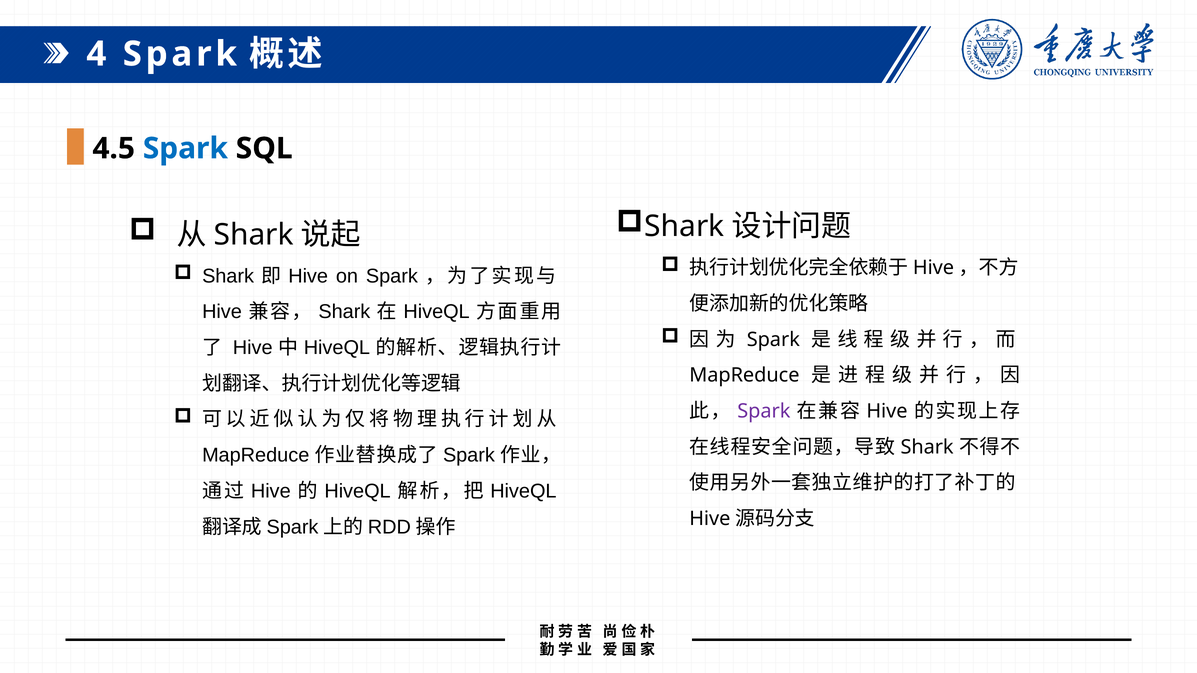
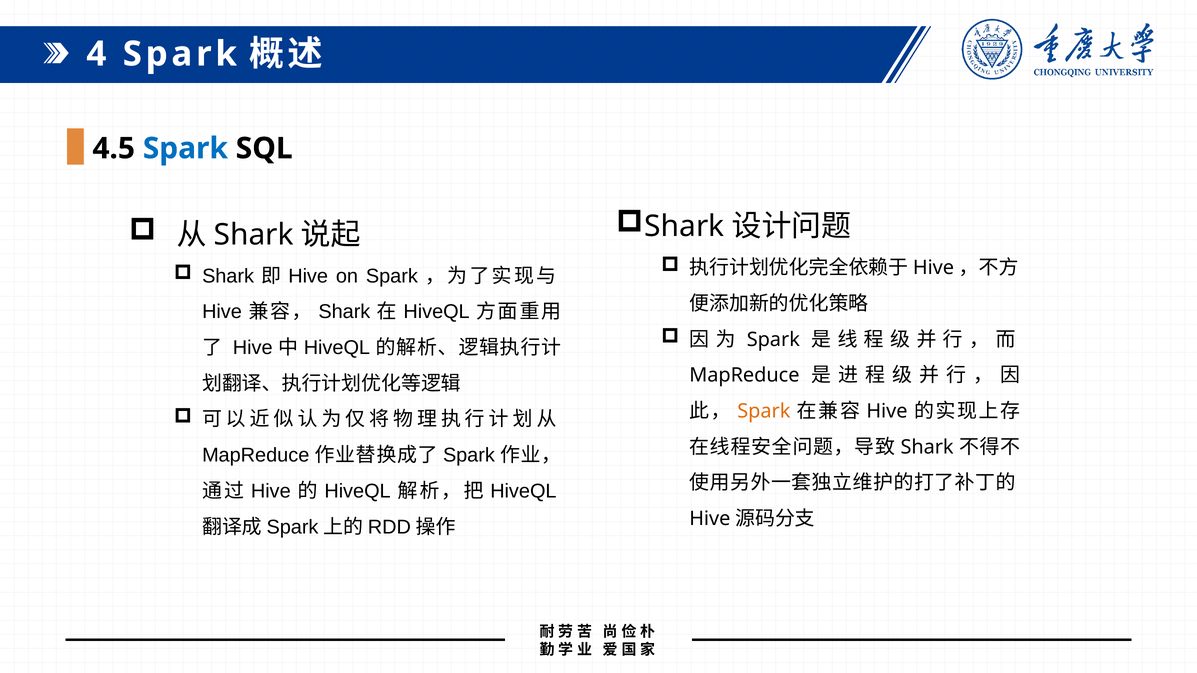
Spark colour: purple -> orange (764, 411)
